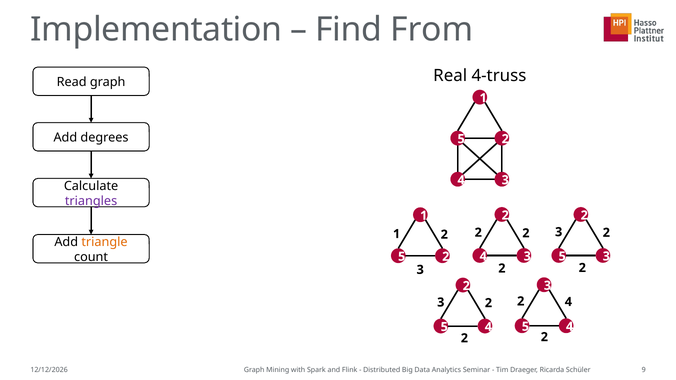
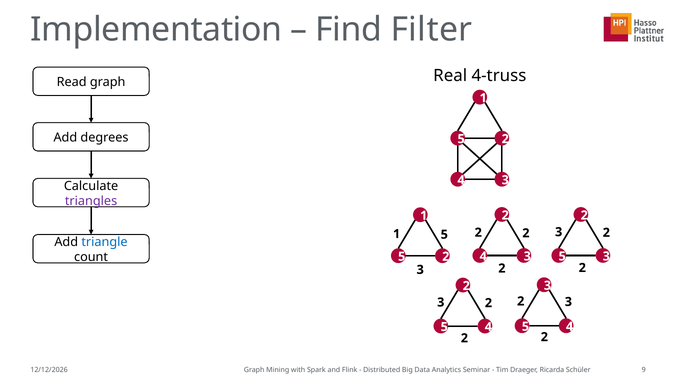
From: From -> Filter (431, 29)
1 2: 2 -> 5 (444, 235)
triangle colour: orange -> blue (104, 242)
4: 4 -> 3 (568, 302)
